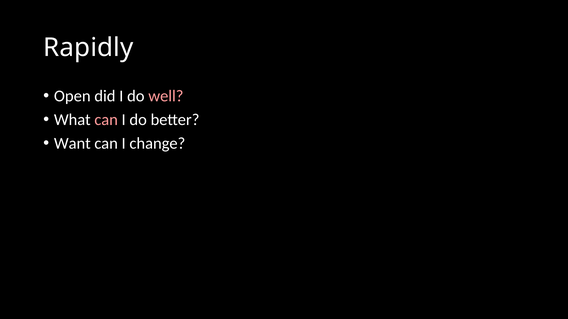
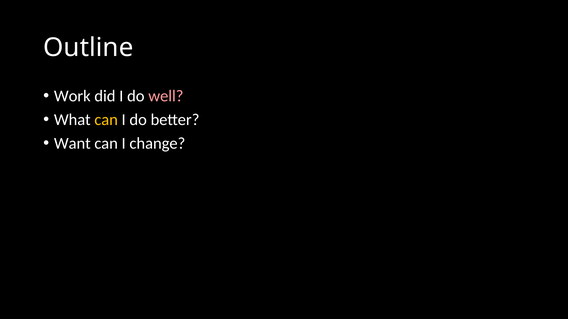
Rapidly: Rapidly -> Outline (88, 48)
Open: Open -> Work (72, 96)
can colour: pink -> yellow (106, 120)
